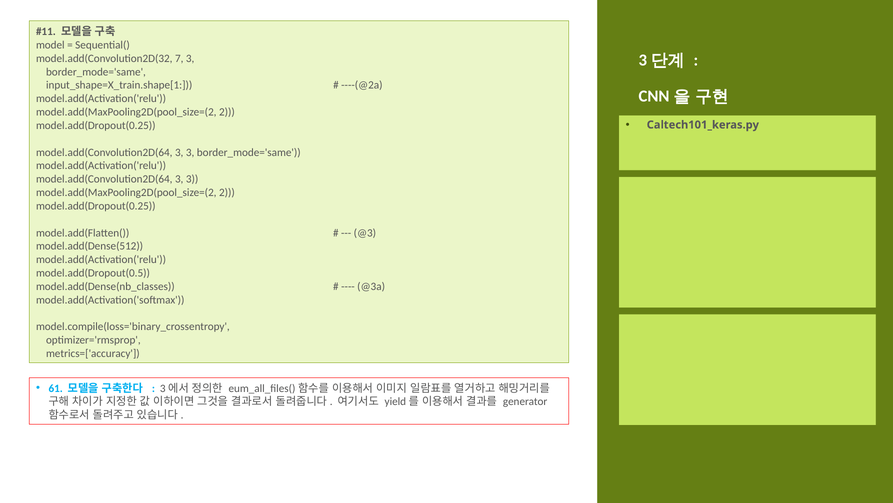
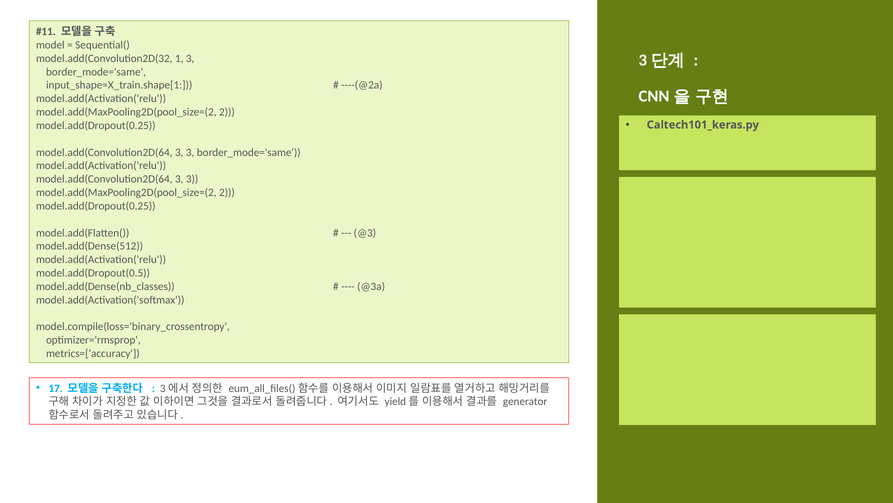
7: 7 -> 1 (179, 58)
61: 61 -> 17 (56, 388)
